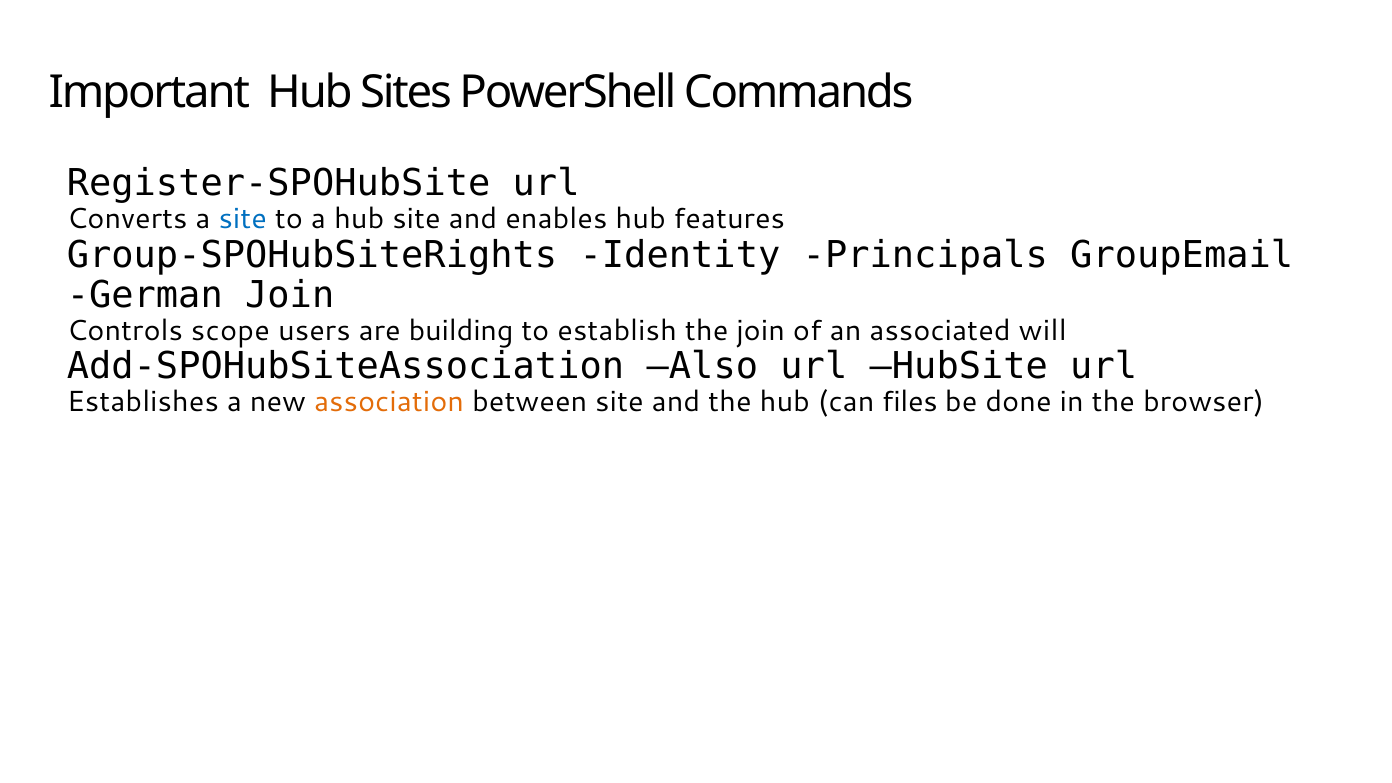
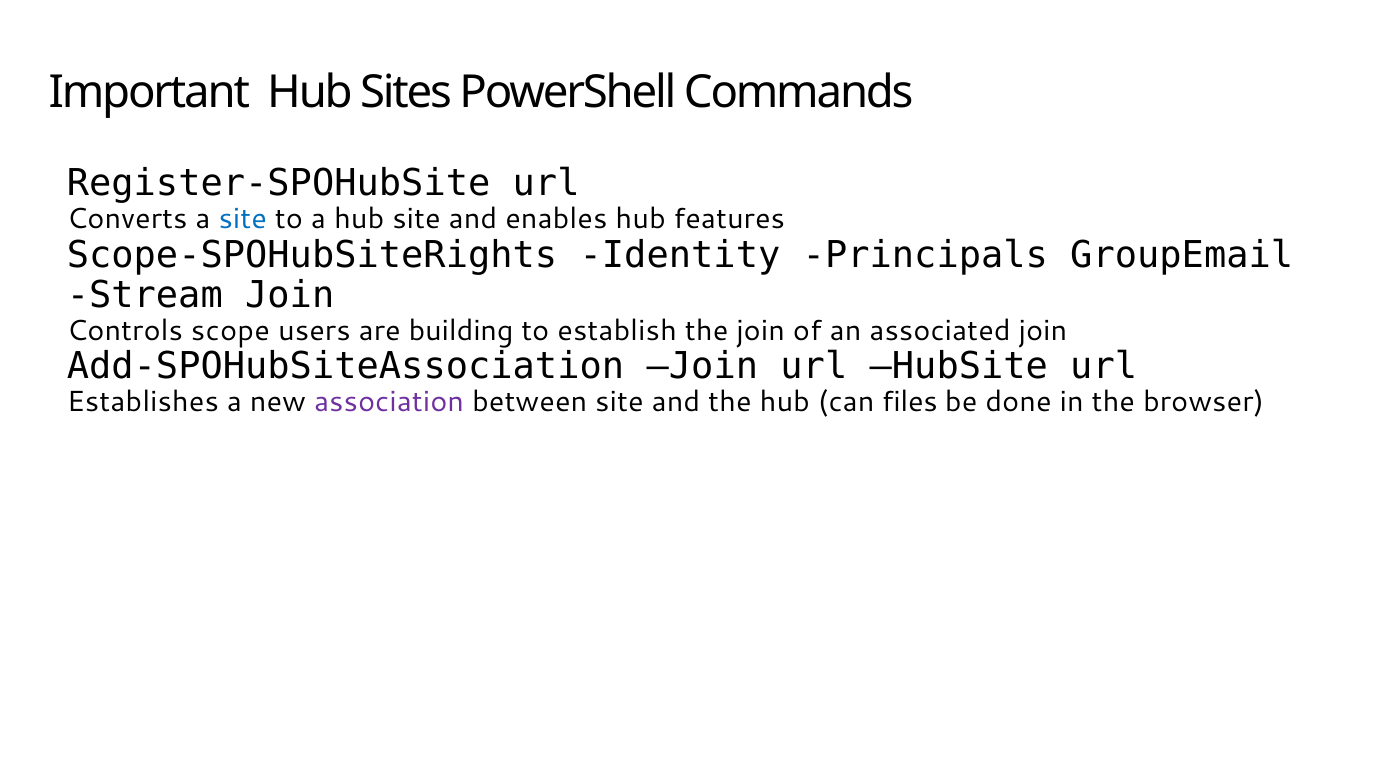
Group-SPOHubSiteRights: Group-SPOHubSiteRights -> Scope-SPOHubSiteRights (312, 255)
German: German -> Stream (145, 295)
associated will: will -> join (1043, 331)
Add-SPOHubSiteAssociation Also: Also -> Join (702, 366)
association colour: orange -> purple (389, 402)
